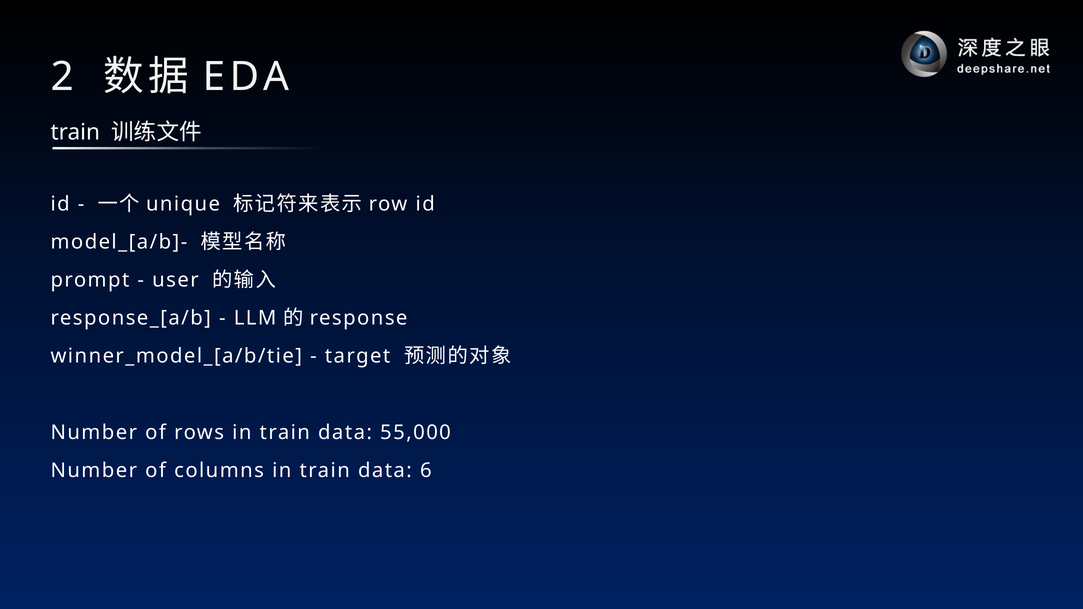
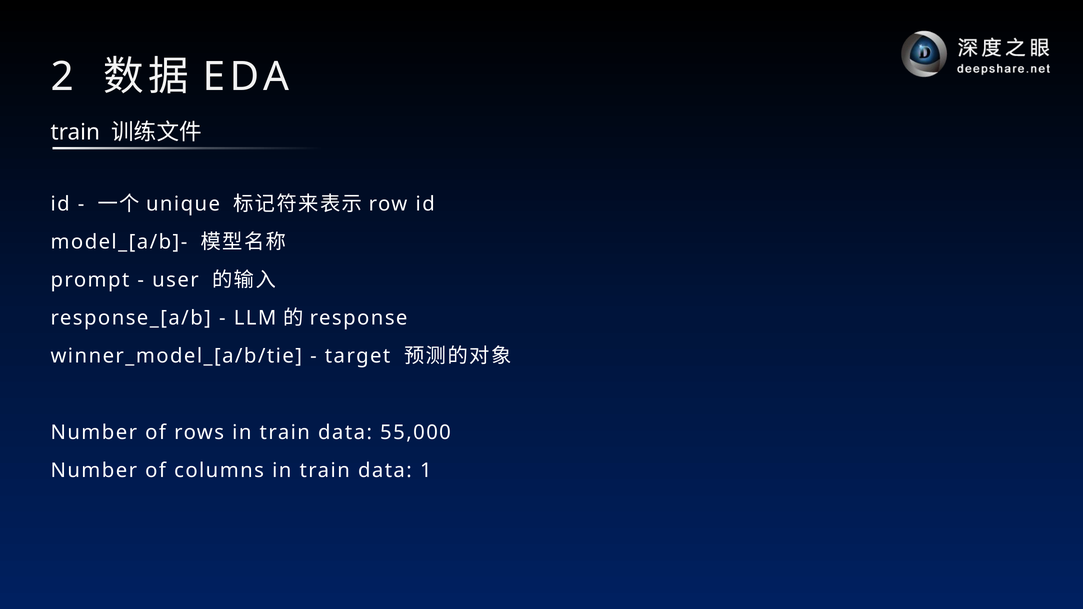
6: 6 -> 1 (426, 471)
